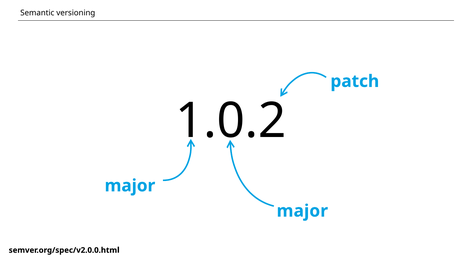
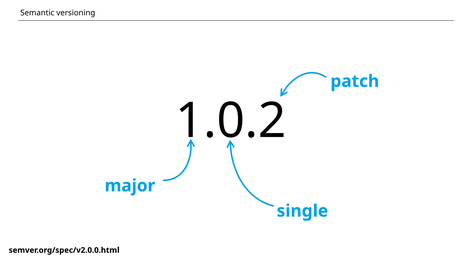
major: major -> single (302, 211)
